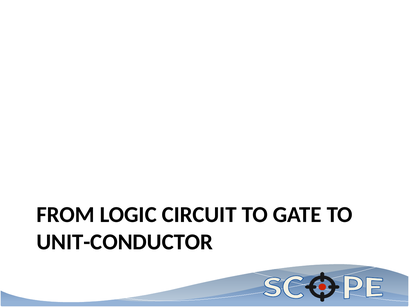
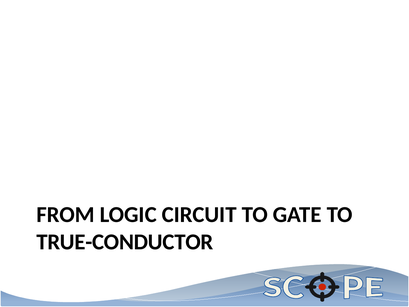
UNIT-CONDUCTOR: UNIT-CONDUCTOR -> TRUE-CONDUCTOR (125, 242)
